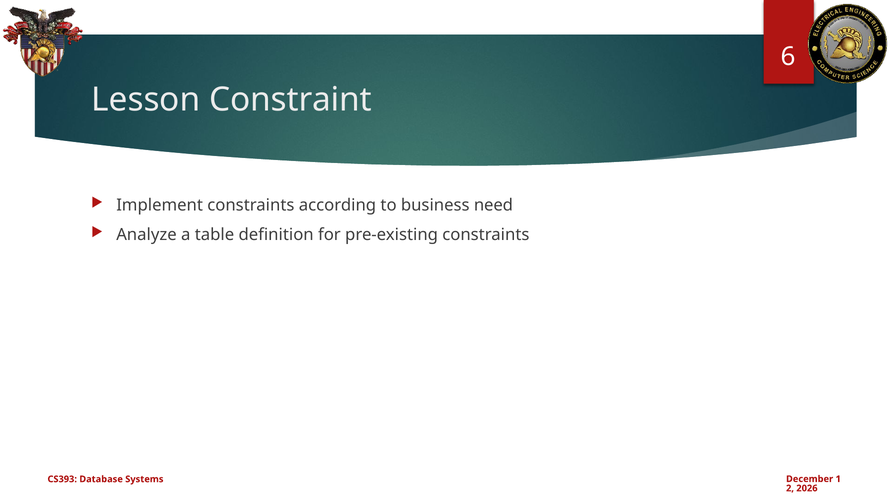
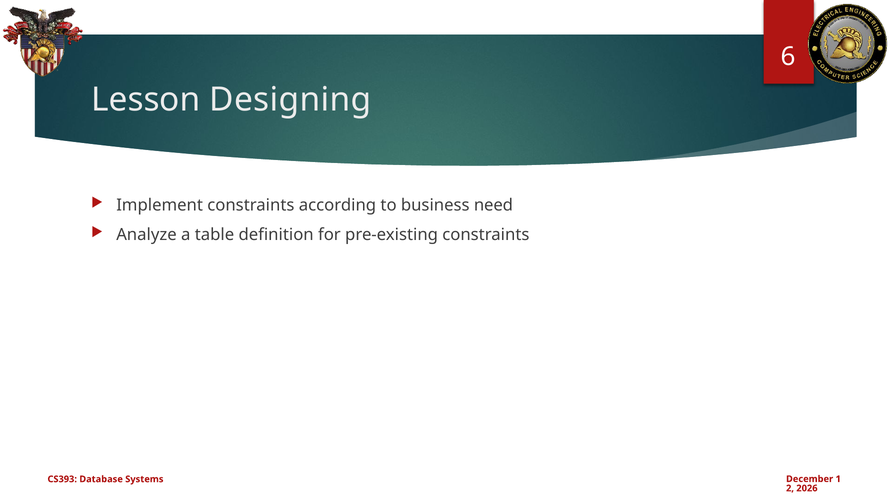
Constraint: Constraint -> Designing (290, 99)
